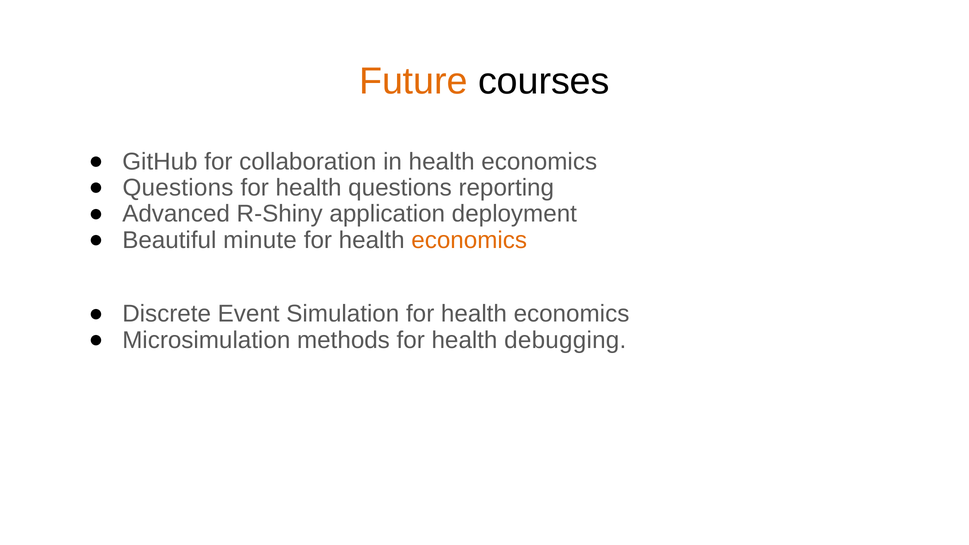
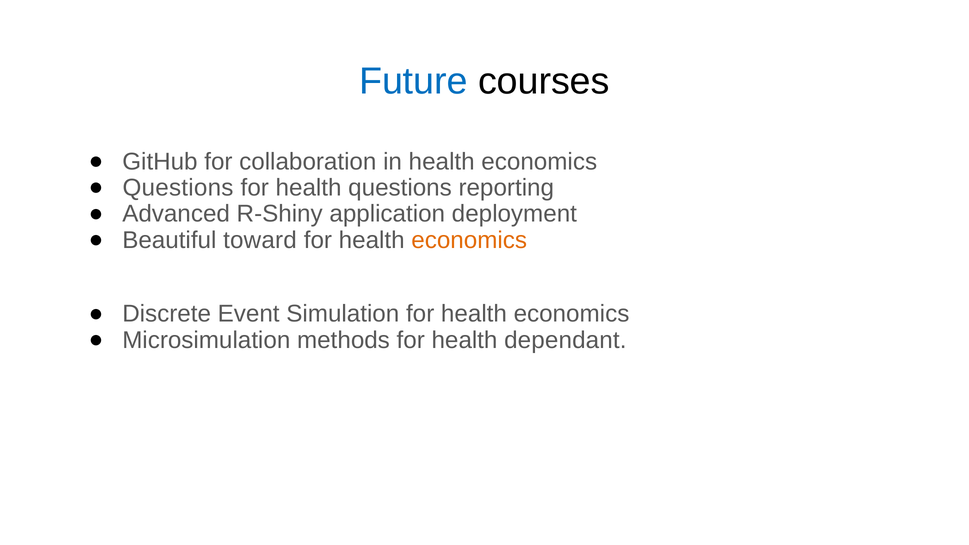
Future colour: orange -> blue (413, 81)
minute: minute -> toward (260, 240)
debugging: debugging -> dependant (565, 340)
